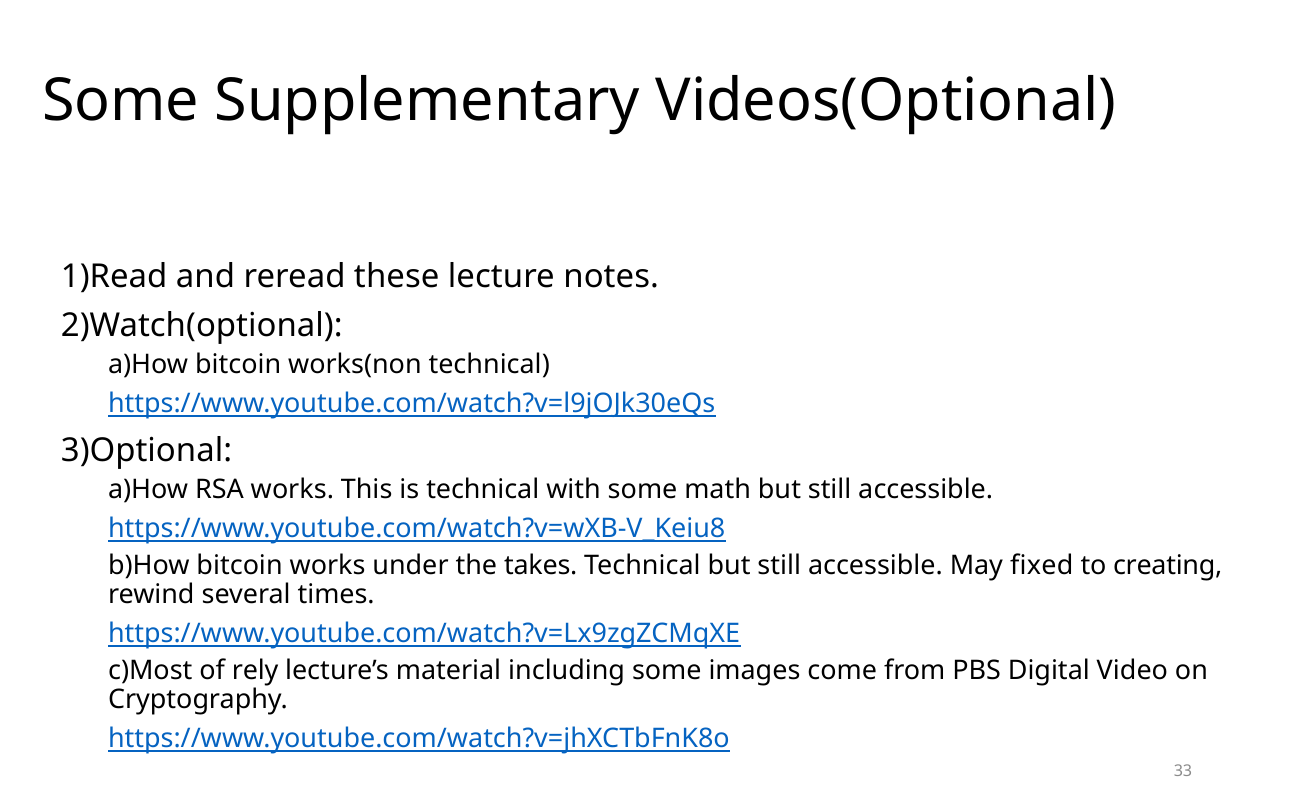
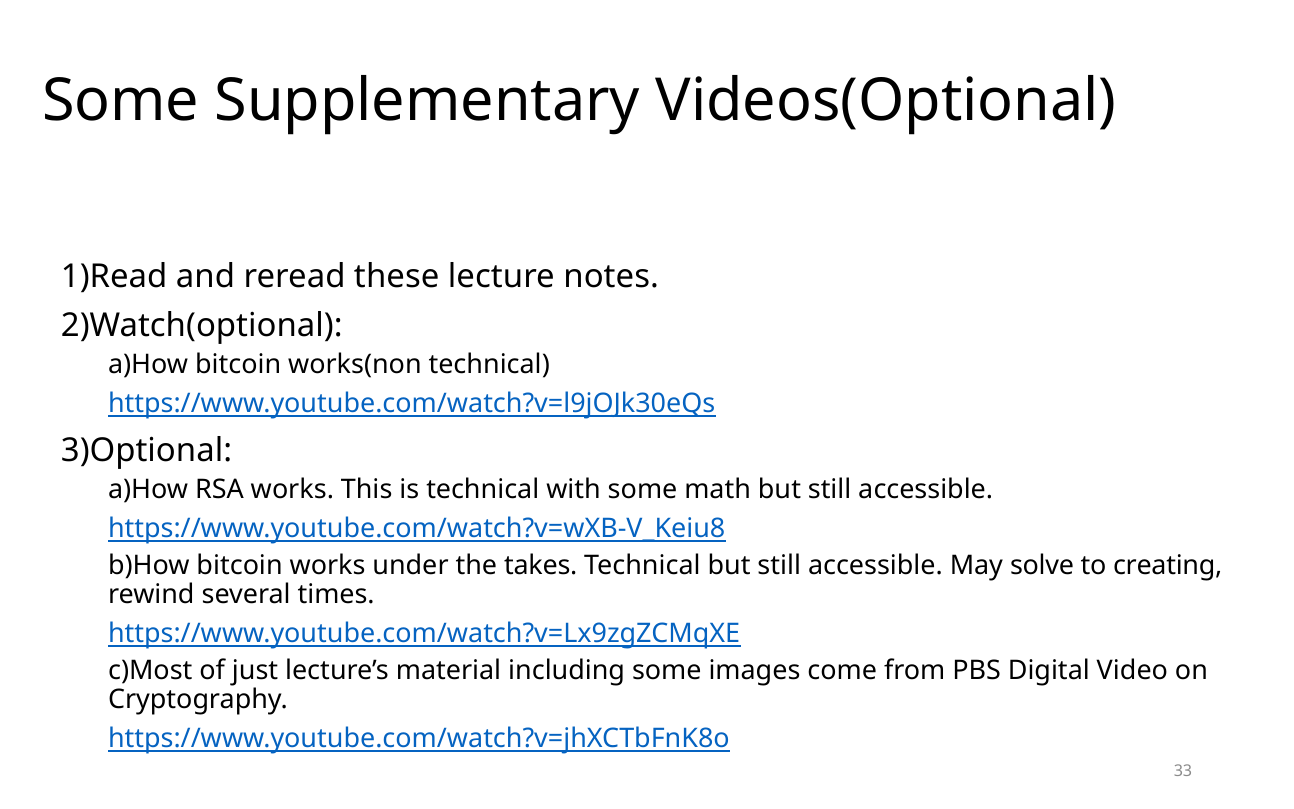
fixed: fixed -> solve (1042, 565)
rely: rely -> just (255, 670)
